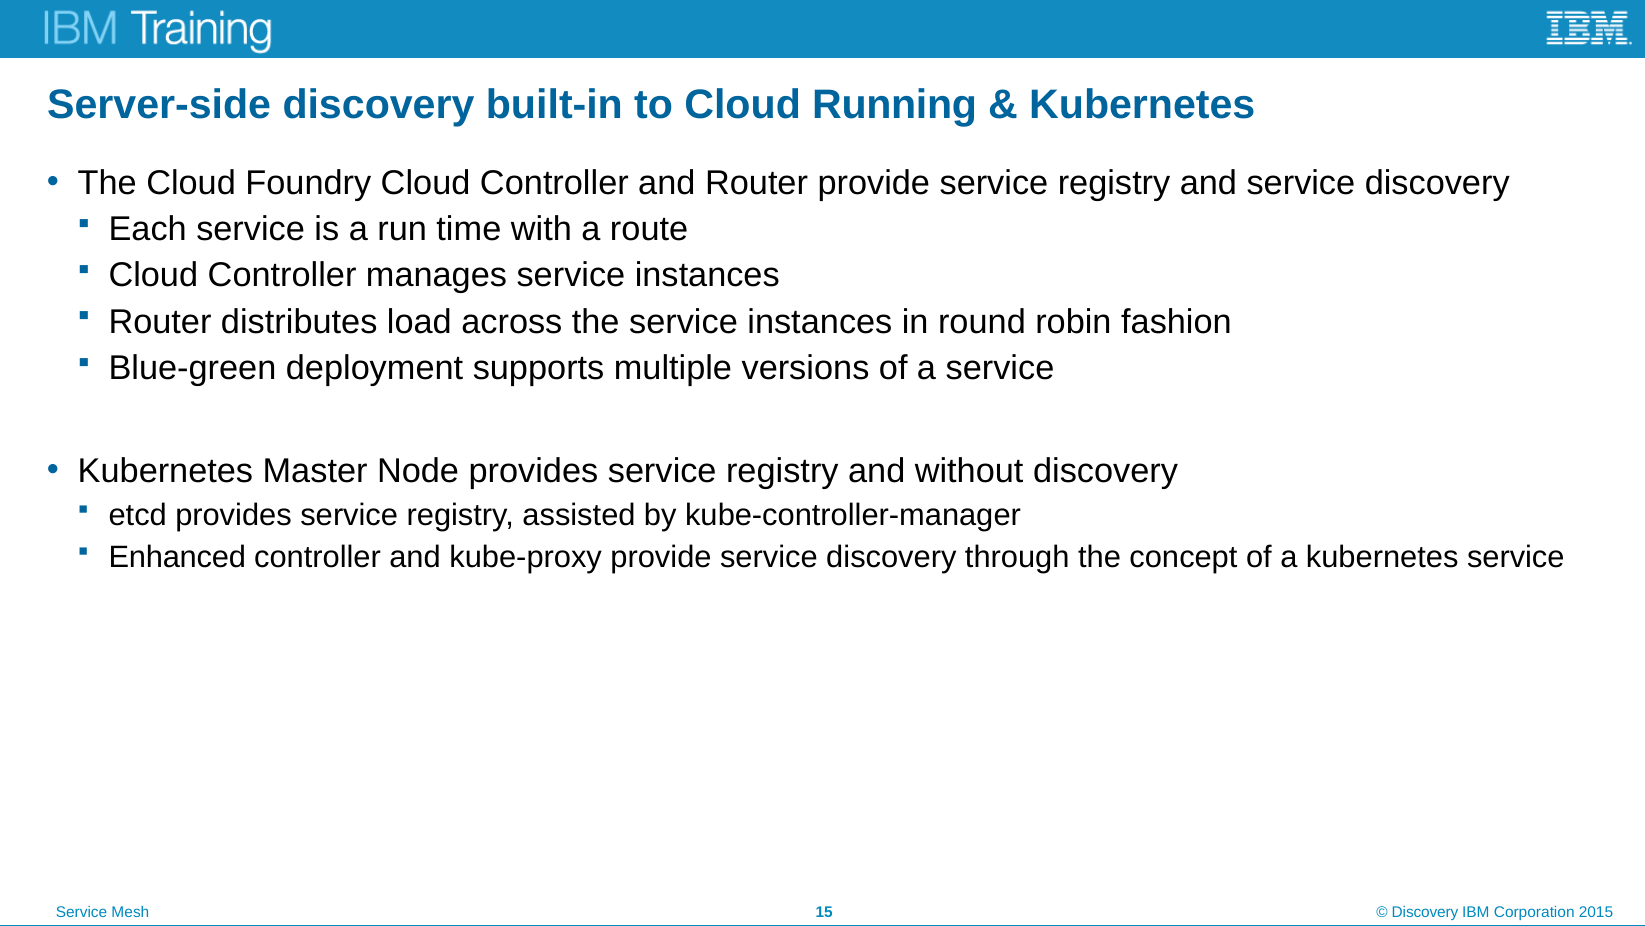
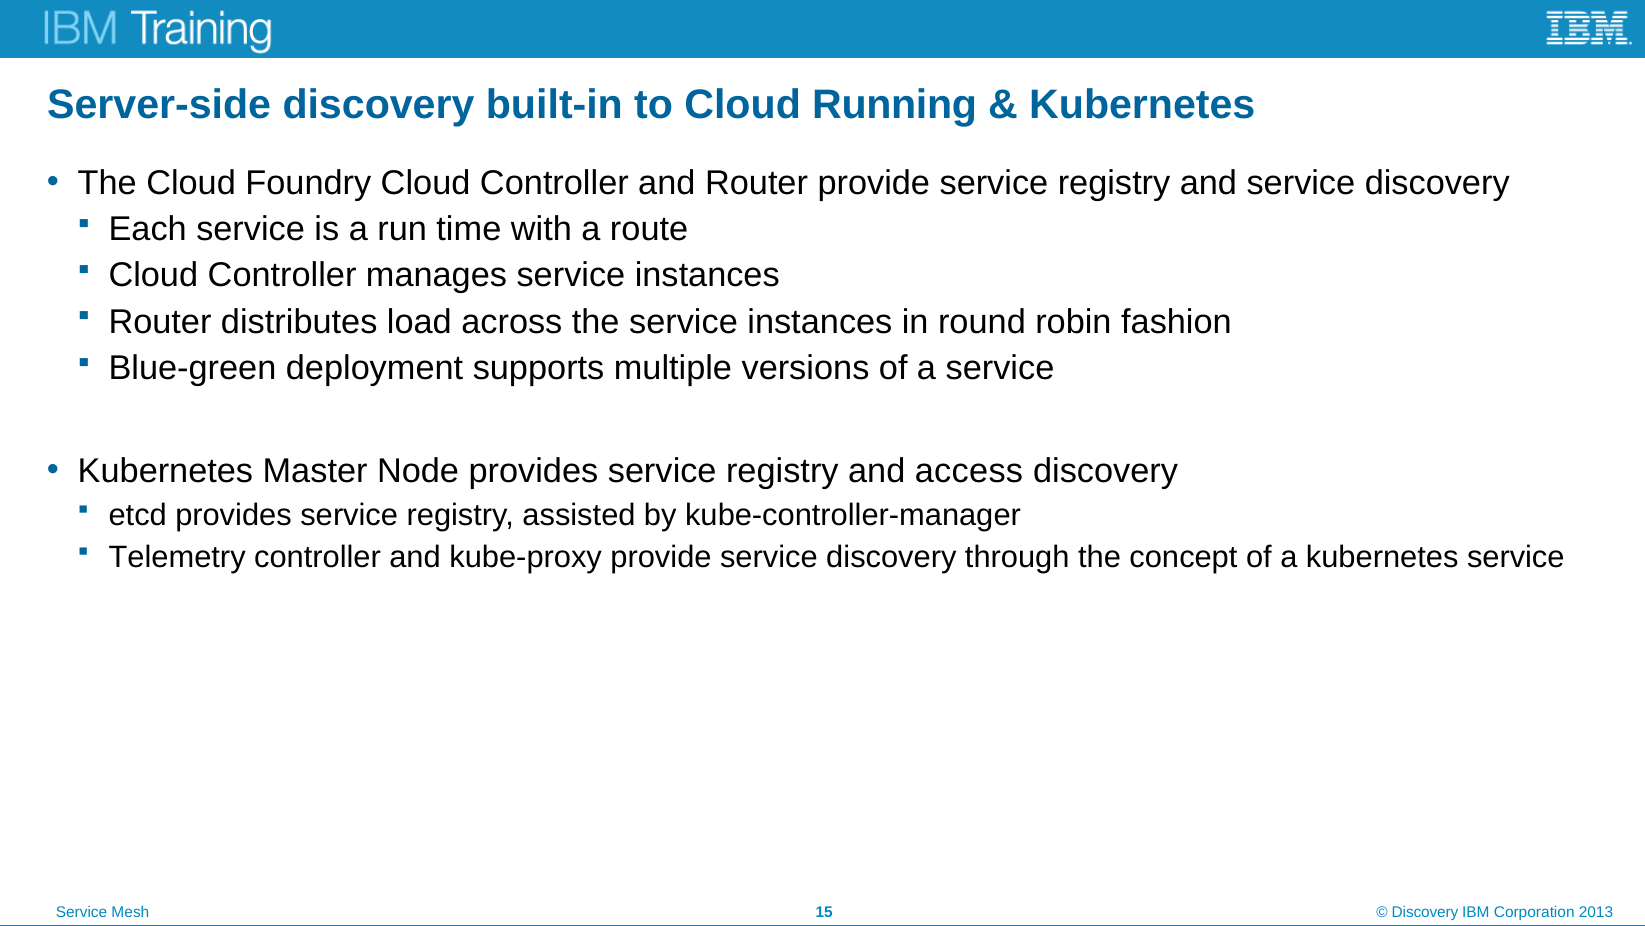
without: without -> access (969, 471)
Enhanced: Enhanced -> Telemetry (177, 557)
2015: 2015 -> 2013 (1596, 912)
